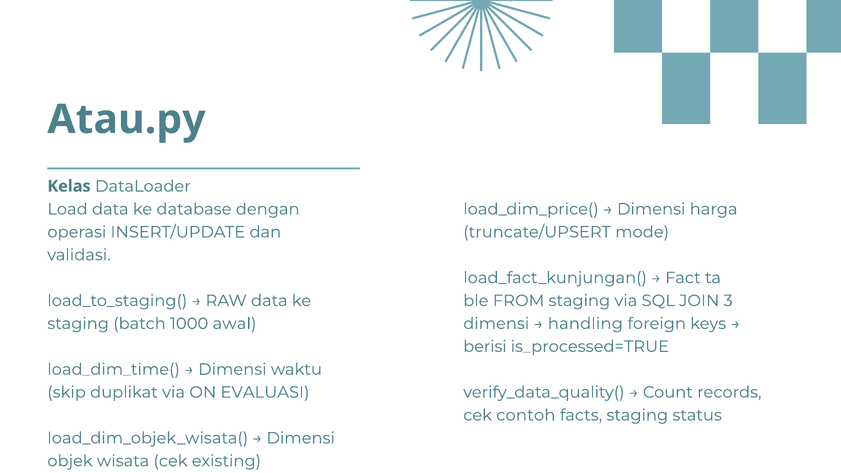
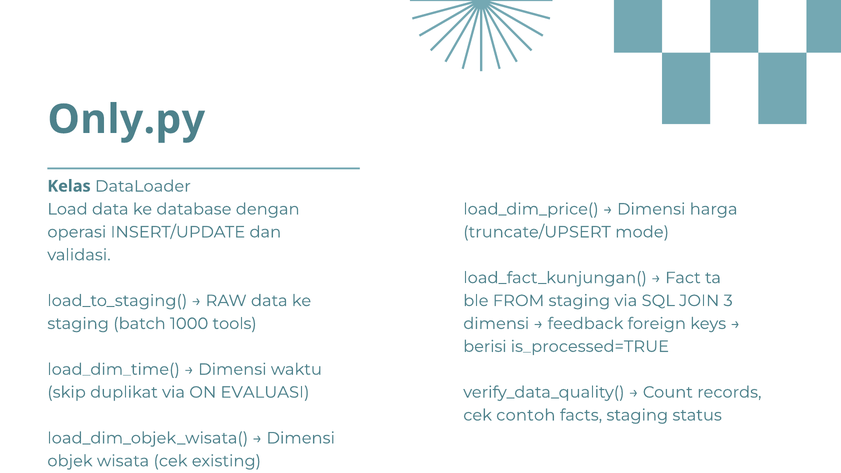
Atau.py: Atau.py -> Only.py (126, 120)
awal: awal -> tools (235, 324)
handling: handling -> feedback (585, 324)
